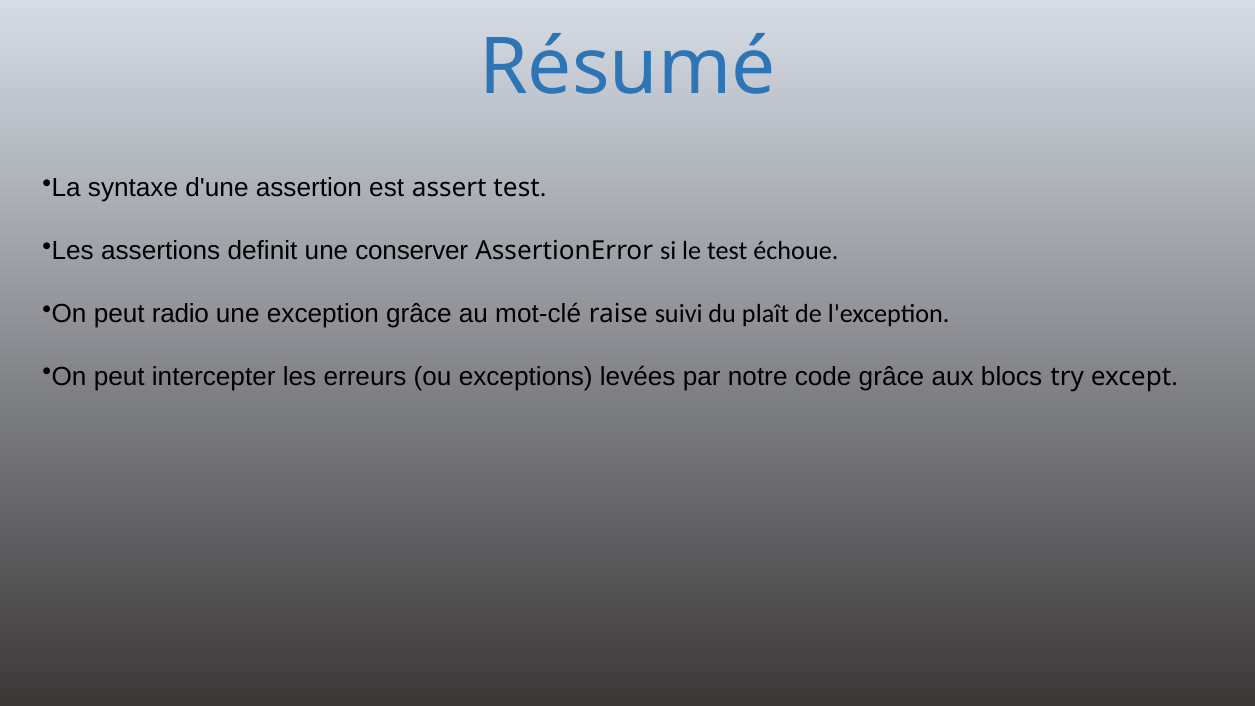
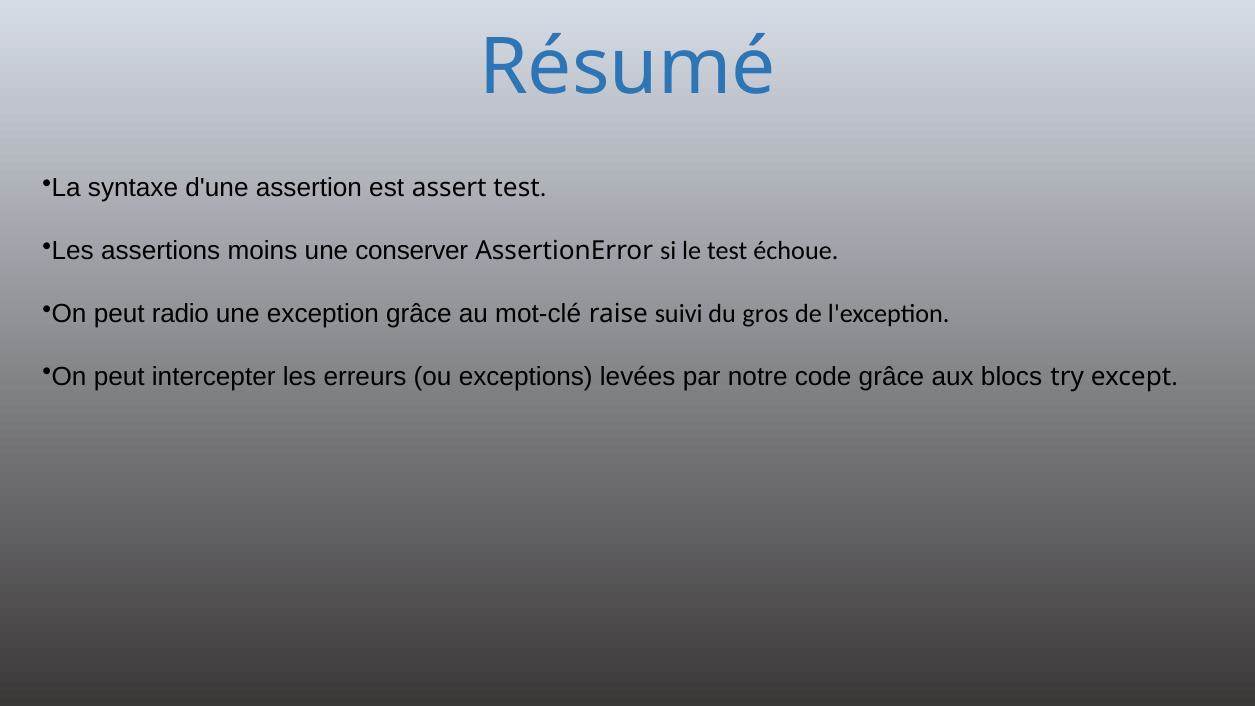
definit: definit -> moins (262, 251)
plaît: plaît -> gros (765, 314)
